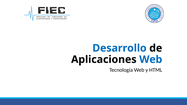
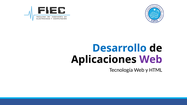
Web colour: blue -> purple (151, 60)
